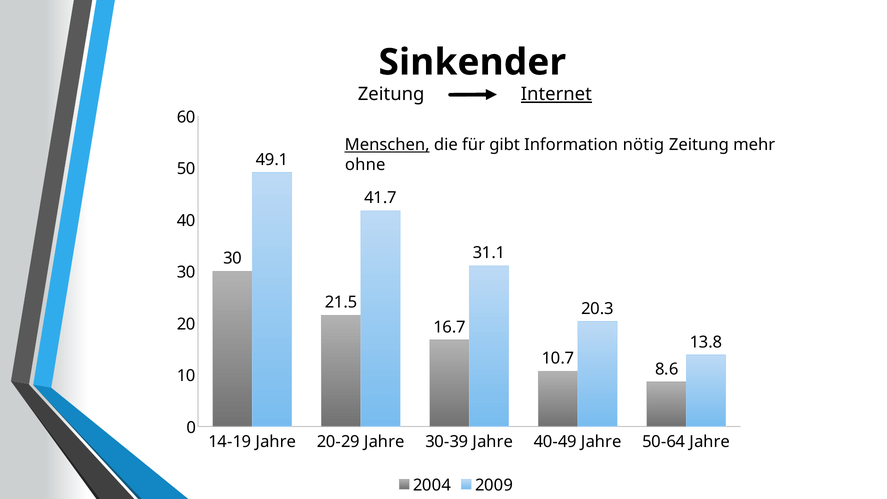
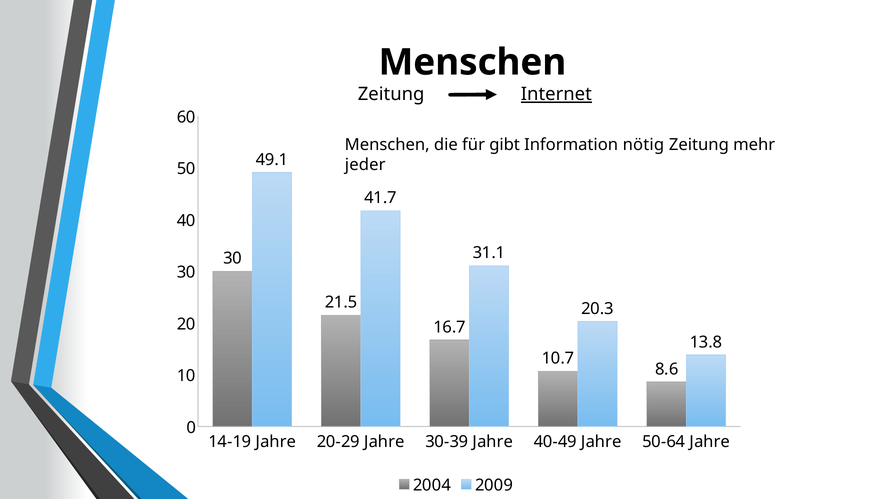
Sinkender: Sinkender -> Menschen (472, 62)
Menschen underline: present -> none (387, 145)
ohne: ohne -> jeder (365, 165)
